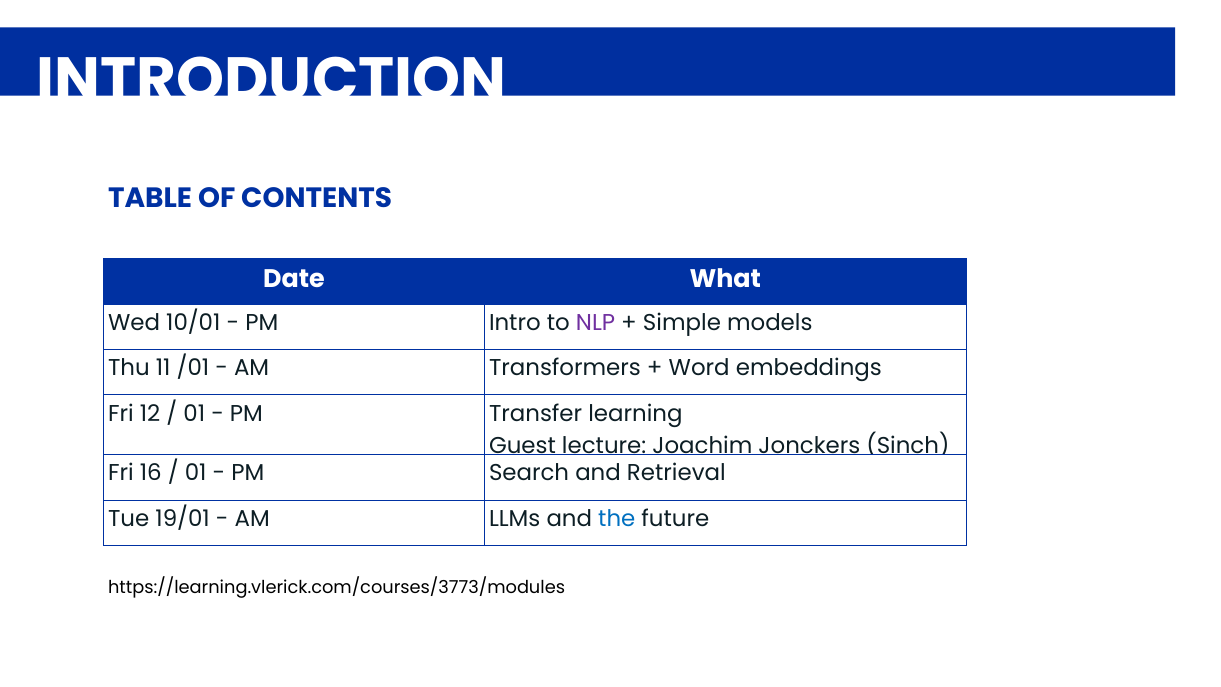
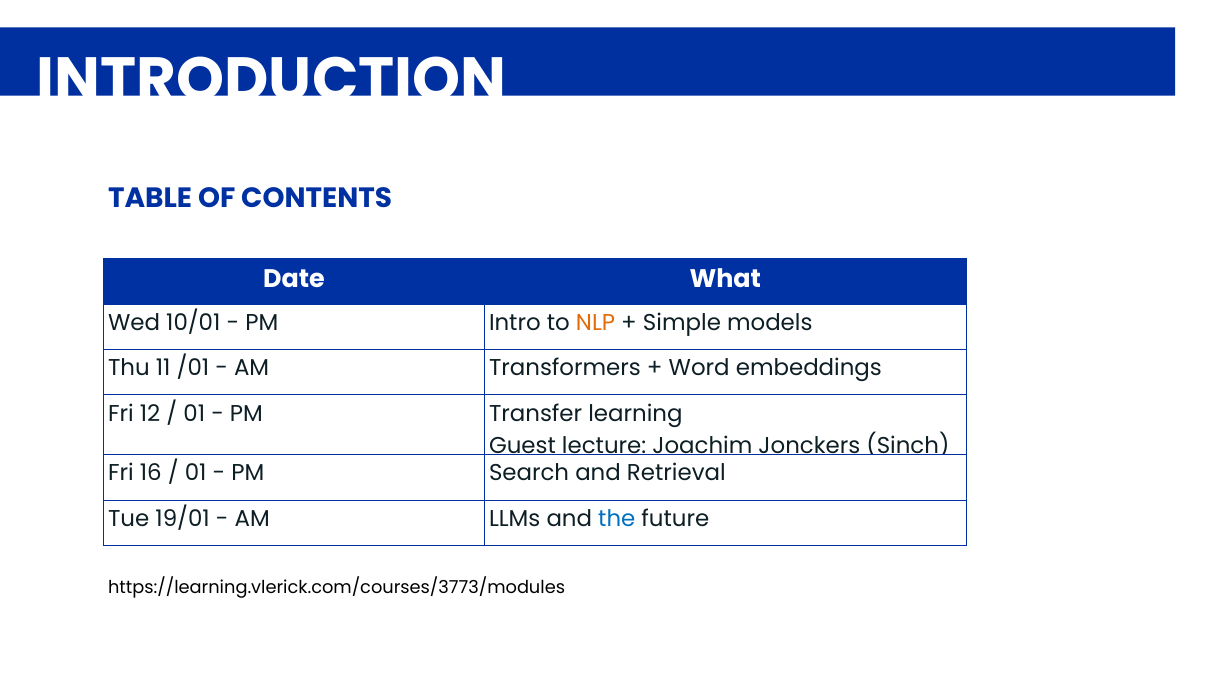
NLP colour: purple -> orange (596, 322)
